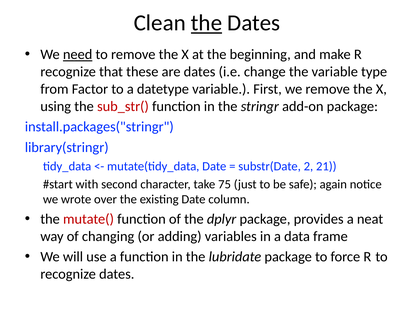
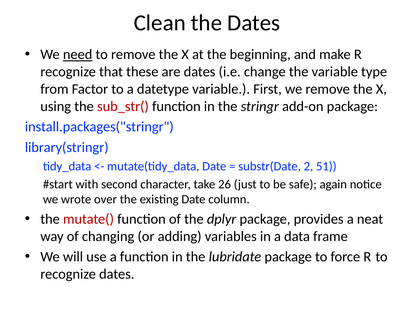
the underline: present -> none (207, 23)
21: 21 -> 51 (326, 166)
75: 75 -> 26 (225, 184)
